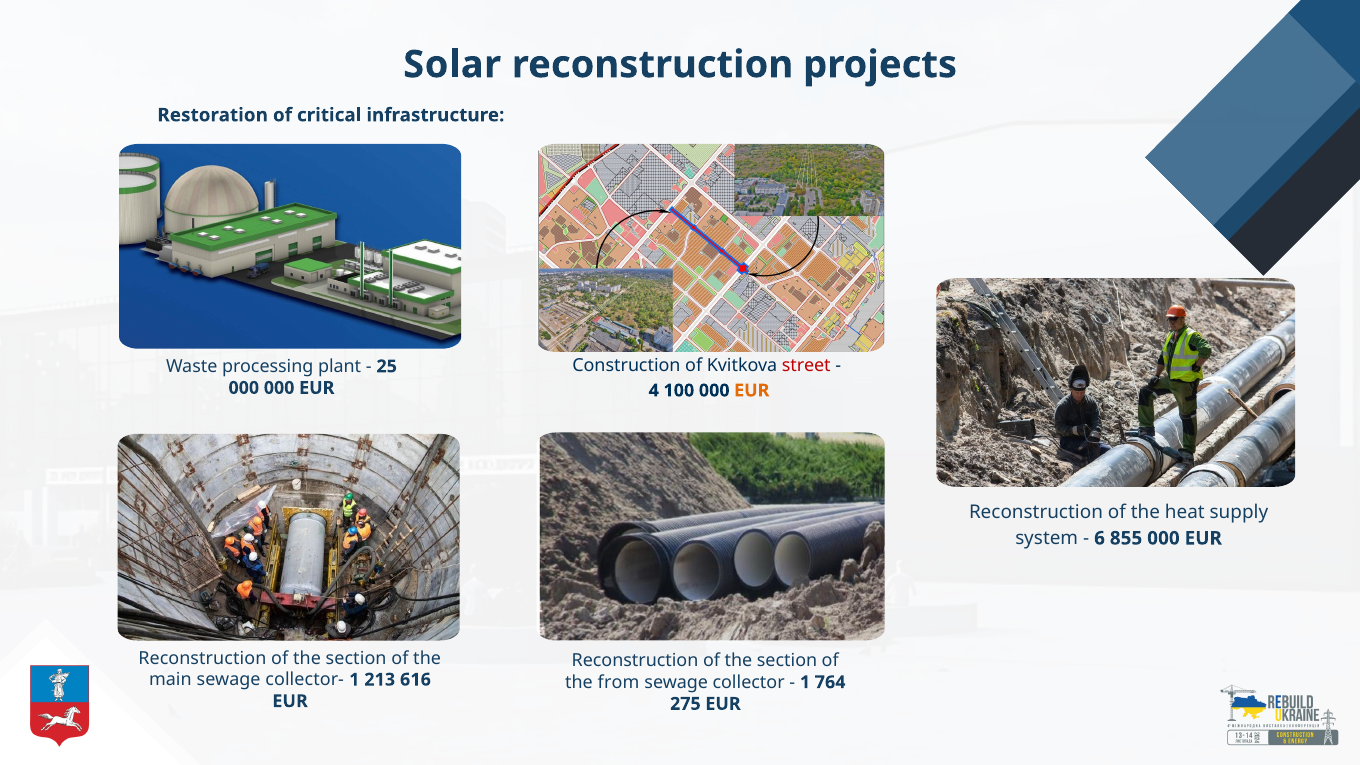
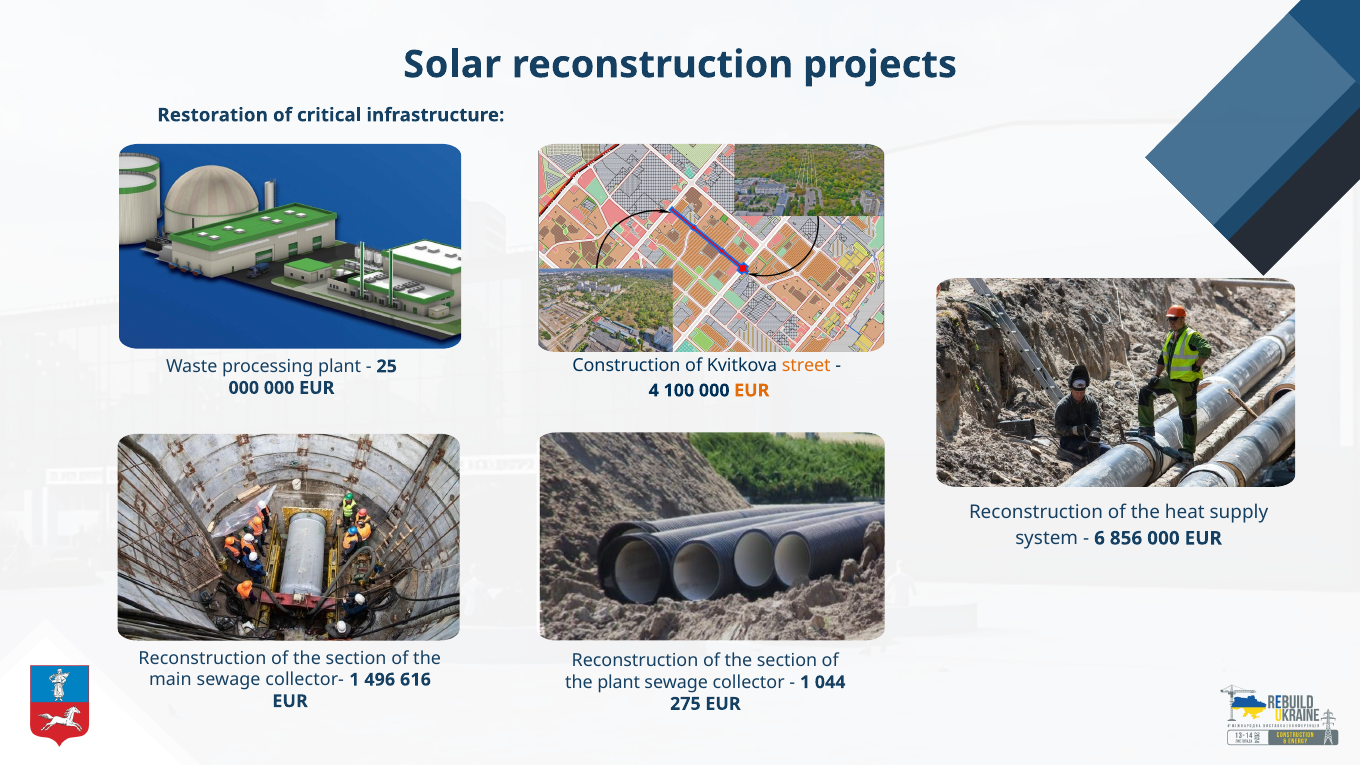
street colour: red -> orange (806, 365)
855: 855 -> 856 (1126, 538)
213: 213 -> 496 (380, 680)
the from: from -> plant (619, 682)
764: 764 -> 044 (830, 682)
